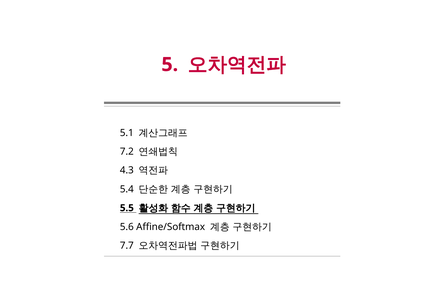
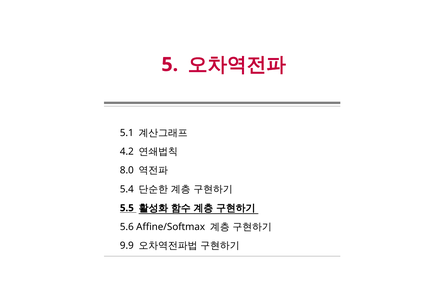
7.2: 7.2 -> 4.2 (127, 151)
4.3: 4.3 -> 8.0 (127, 170)
7.7: 7.7 -> 9.9 (127, 245)
